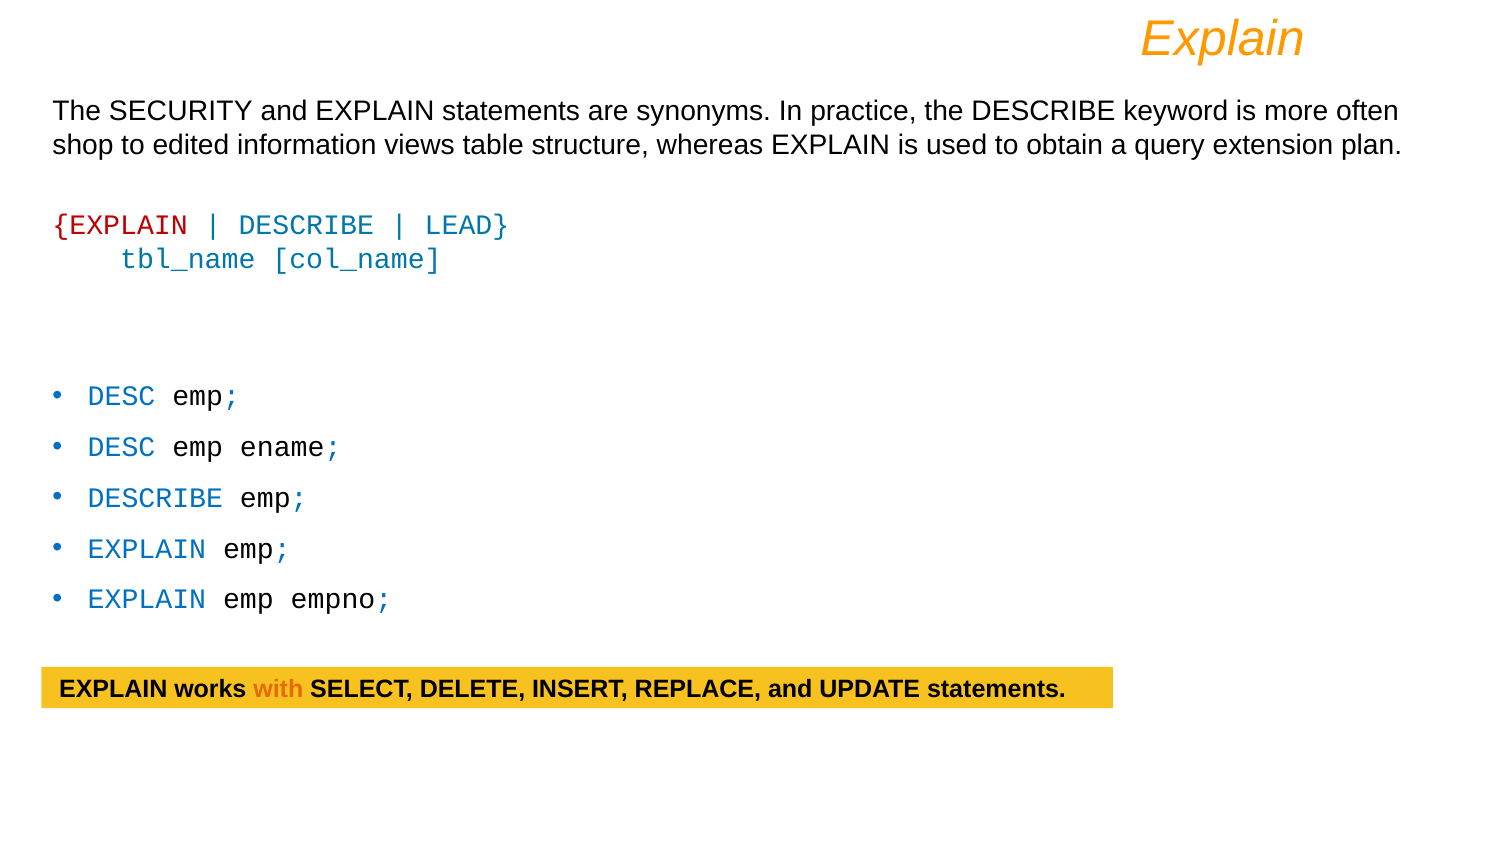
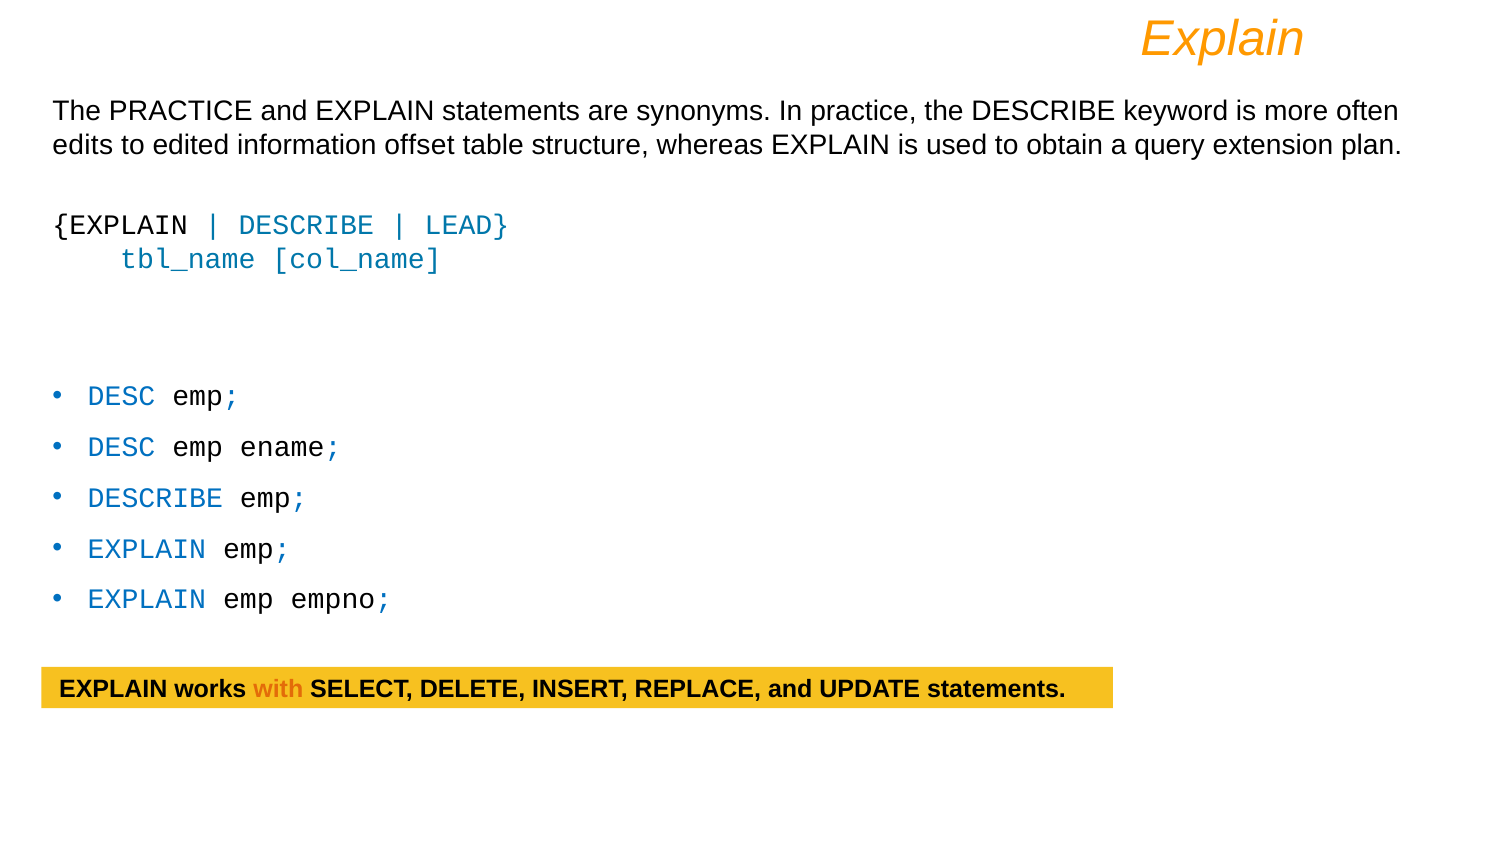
The SECURITY: SECURITY -> PRACTICE (181, 111)
shop: shop -> edits (83, 145)
views: views -> offset (419, 145)
EXPLAIN colour: red -> black (120, 225)
